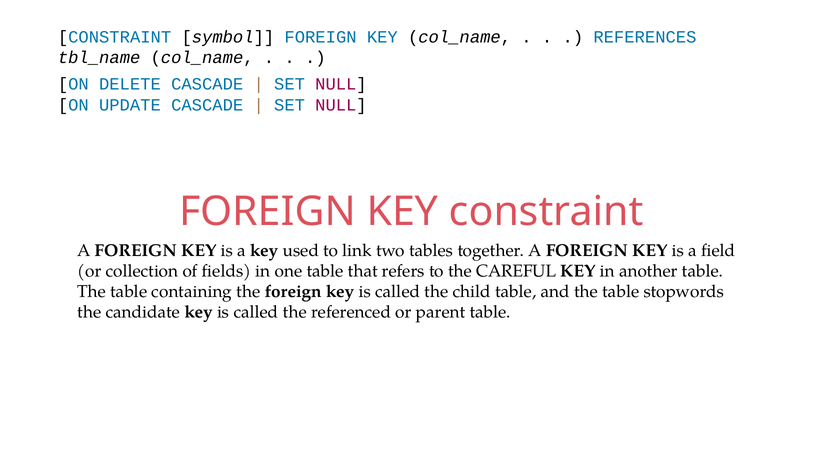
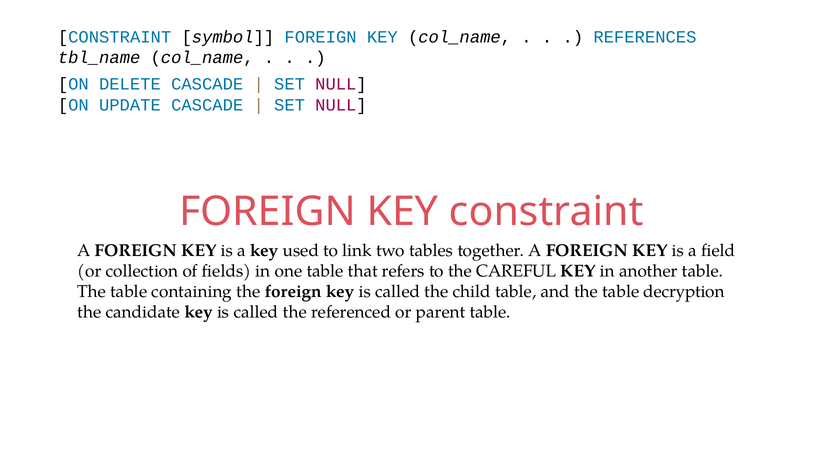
stopwords: stopwords -> decryption (684, 292)
